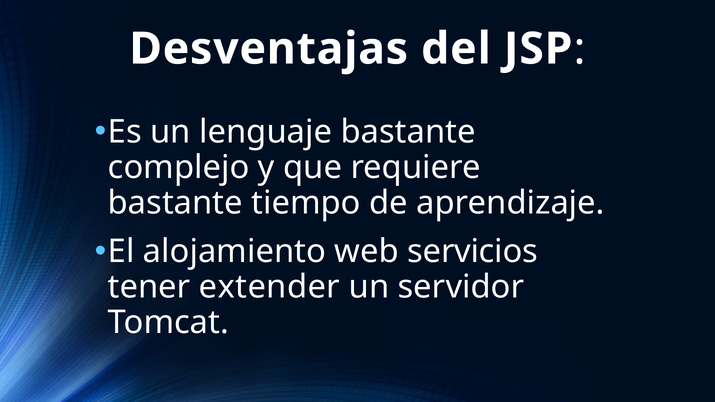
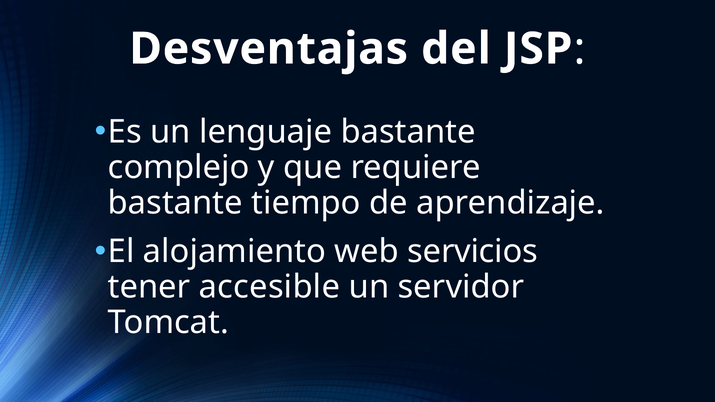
extender: extender -> accesible (269, 287)
